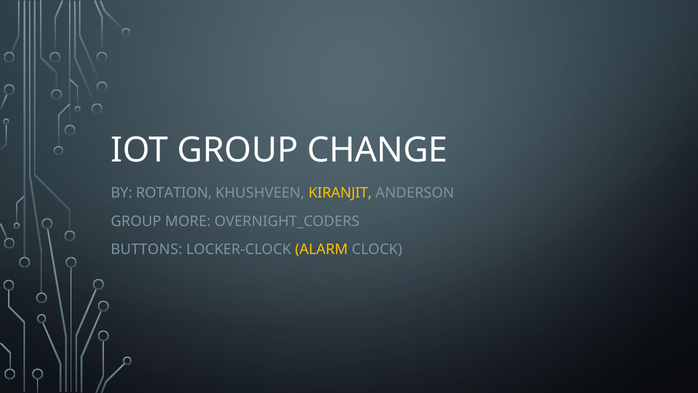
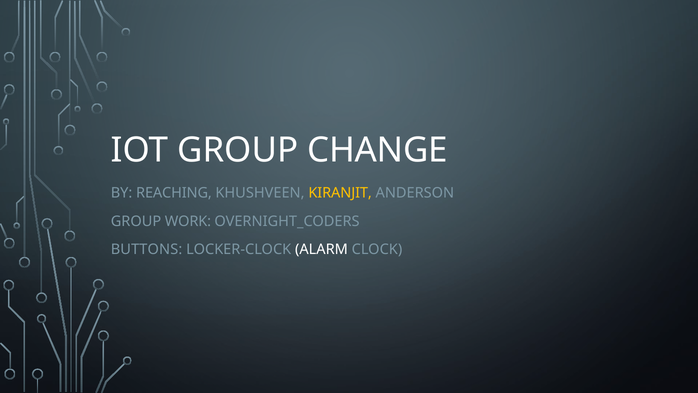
ROTATION: ROTATION -> REACHING (174, 193)
MORE: MORE -> WORK (188, 221)
ALARM colour: yellow -> white (321, 249)
